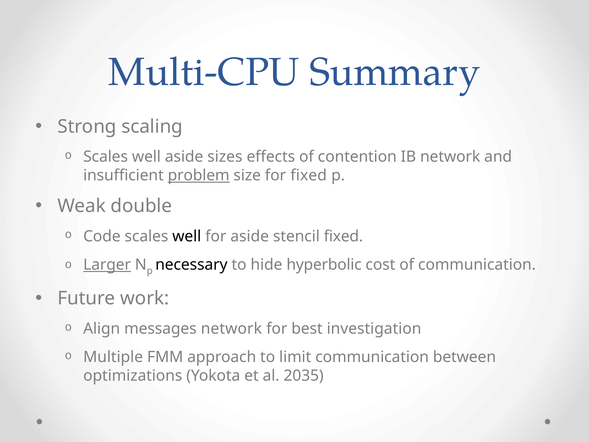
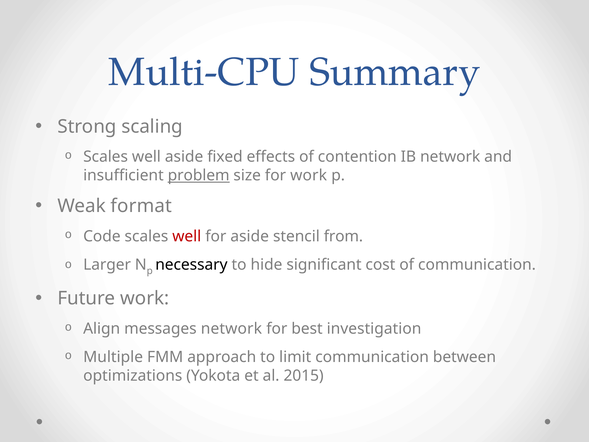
sizes: sizes -> fixed (225, 157)
for fixed: fixed -> work (309, 175)
double: double -> format (141, 206)
well colour: black -> red (187, 236)
stencil fixed: fixed -> from (343, 236)
Larger underline: present -> none (107, 265)
hyperbolic: hyperbolic -> significant (324, 265)
2035: 2035 -> 2015 (304, 376)
